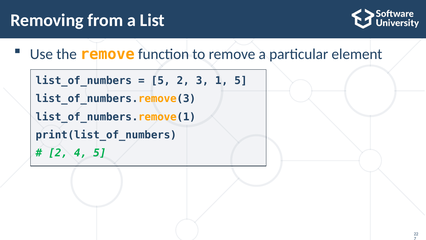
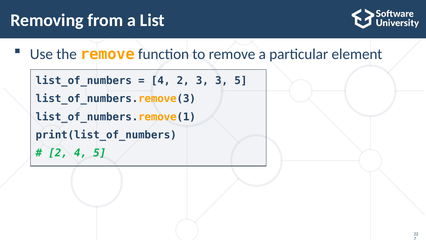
5: 5 -> 4 (161, 80)
3 1: 1 -> 3 (222, 80)
